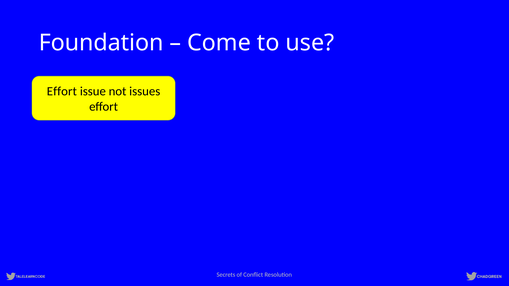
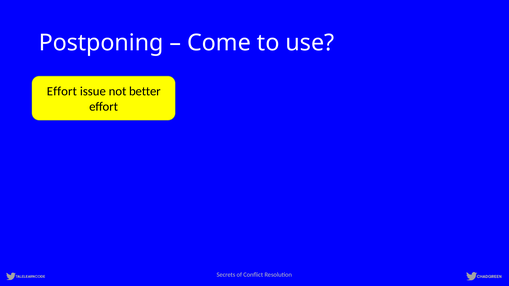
Foundation: Foundation -> Postponing (101, 43)
issues: issues -> better (145, 92)
